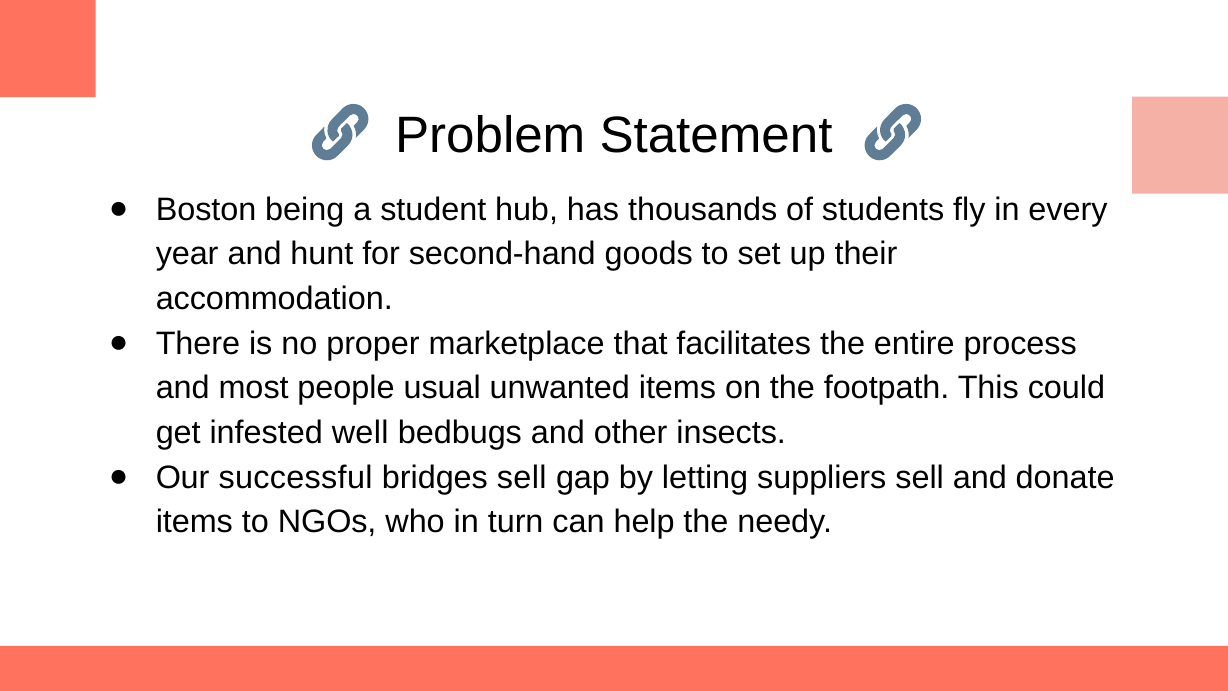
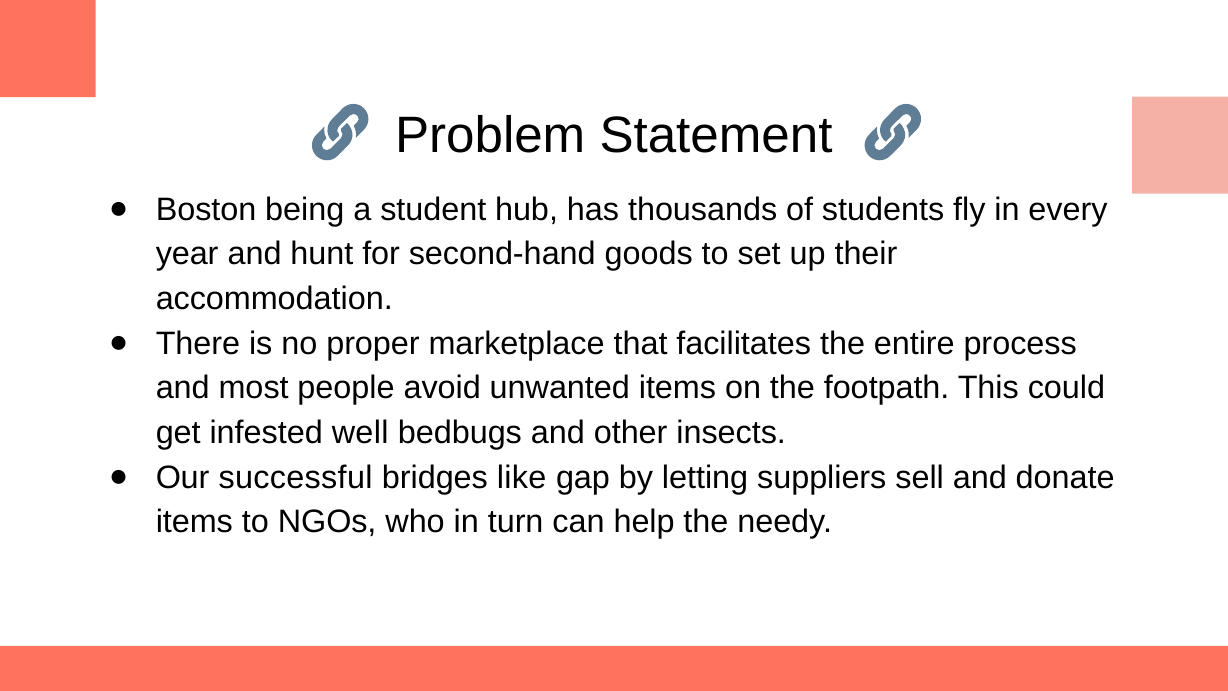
usual: usual -> avoid (442, 388)
bridges sell: sell -> like (522, 477)
